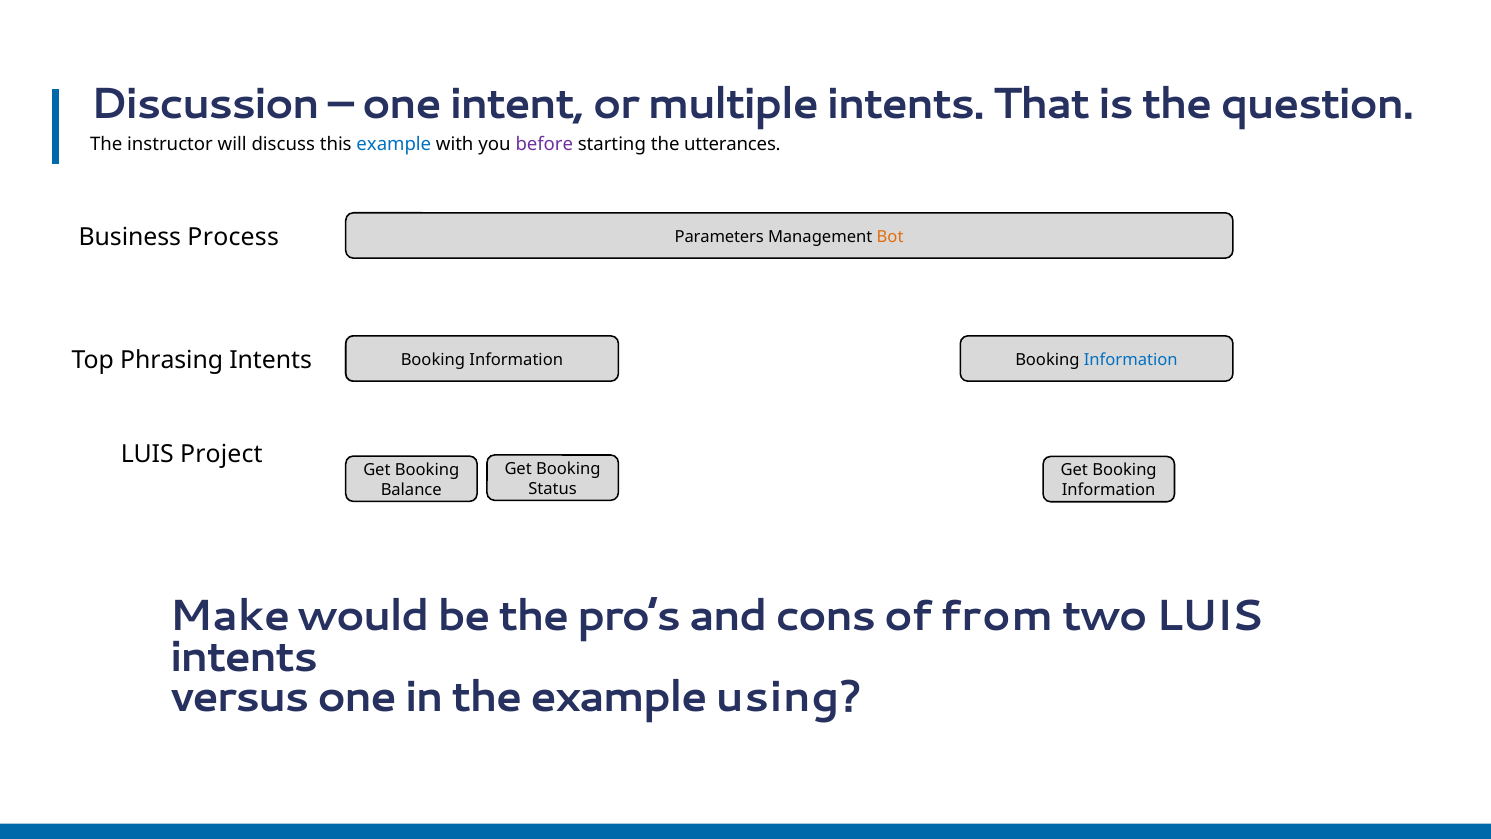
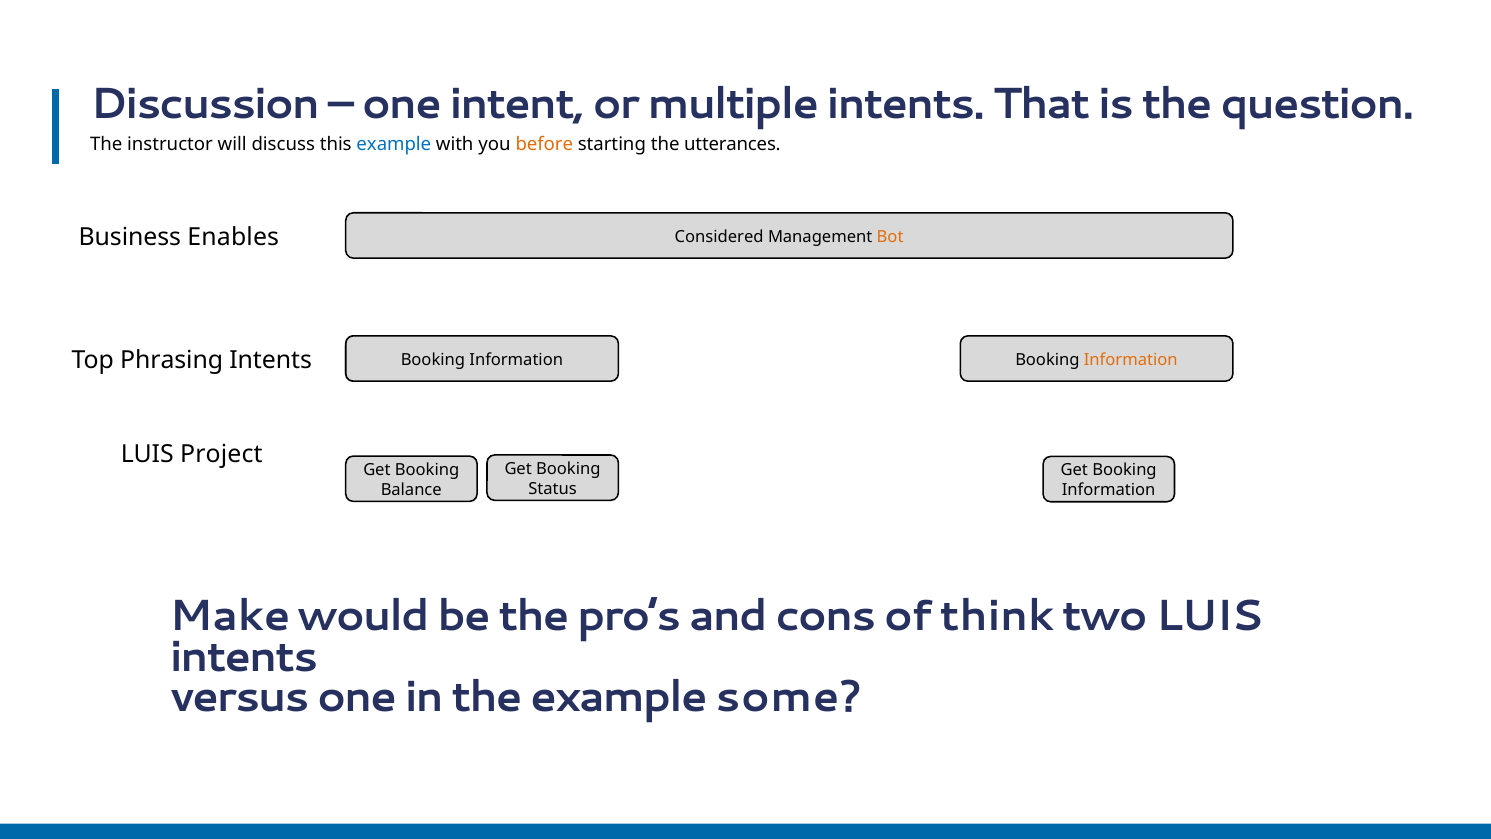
before colour: purple -> orange (544, 145)
Process: Process -> Enables (233, 237)
Parameters: Parameters -> Considered (719, 236)
Information colour: blue -> orange (1131, 359)
from: from -> think (997, 616)
using: using -> some (789, 697)
